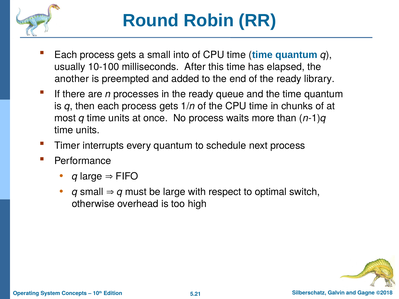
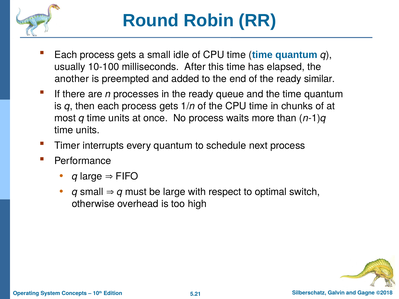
into: into -> idle (181, 55)
library: library -> similar (319, 79)
